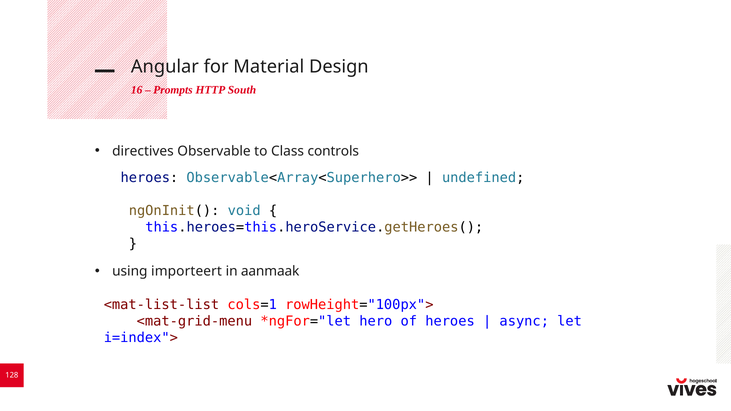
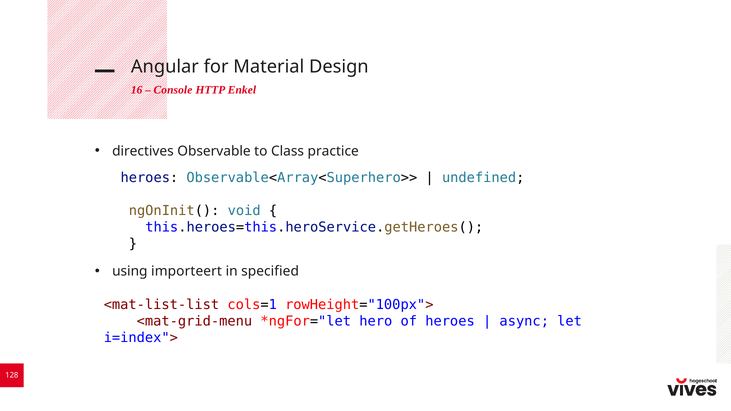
Prompts: Prompts -> Console (173, 90)
South: South -> Enkel (242, 90)
controls: controls -> practice (333, 151)
aanmaak: aanmaak -> specified (270, 272)
